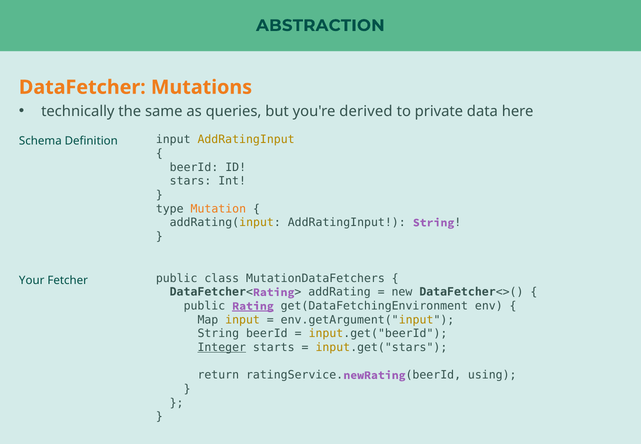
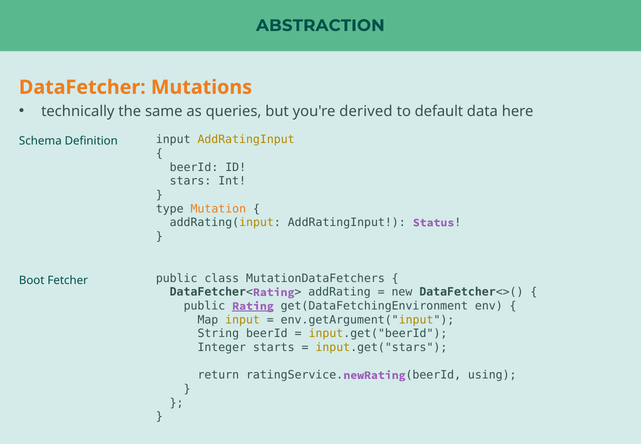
private: private -> default (439, 111)
AddRatingInput String: String -> Status (434, 222)
Your: Your -> Boot (32, 280)
Integer underline: present -> none (222, 347)
